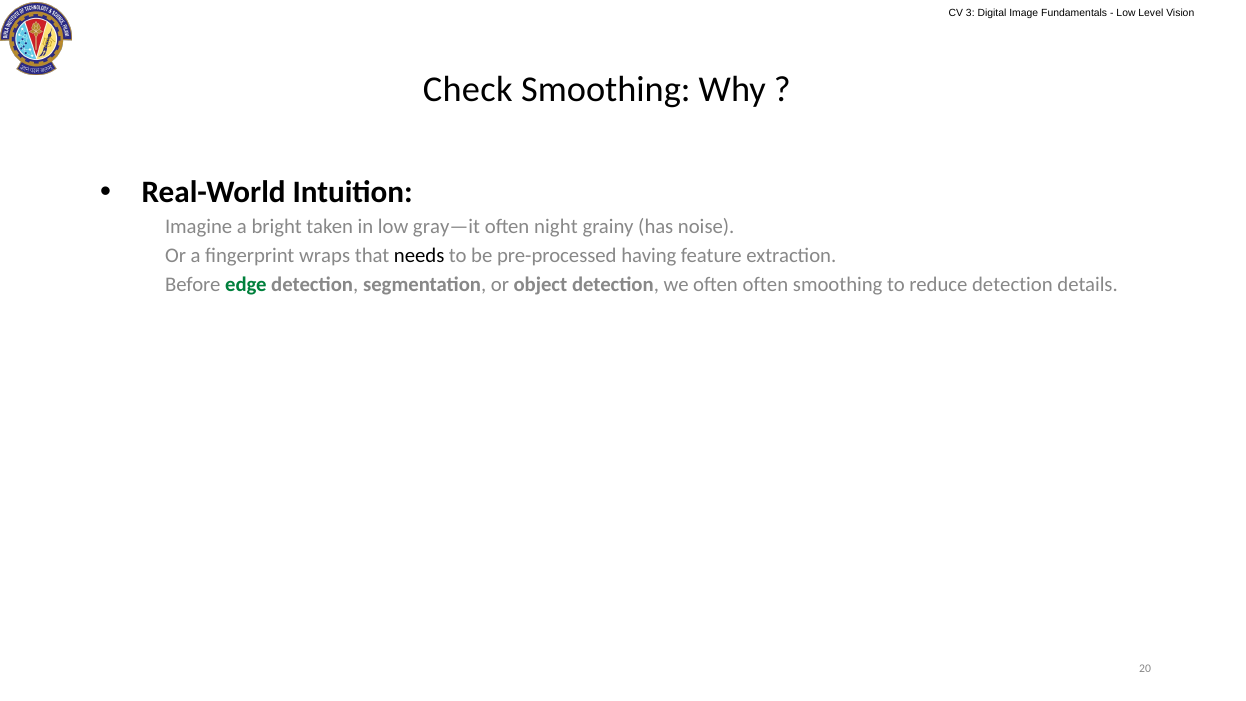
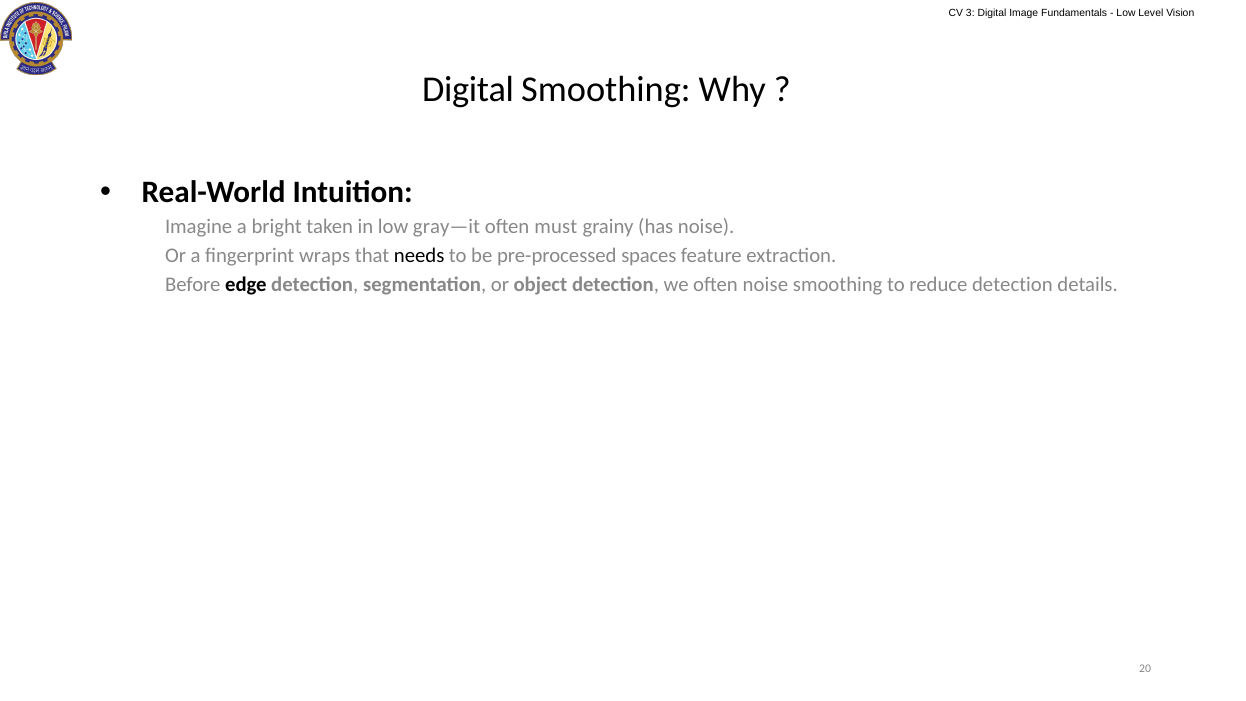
Check: Check -> Digital (468, 90)
night: night -> must (556, 226)
having: having -> spaces (649, 255)
edge colour: green -> black (246, 284)
often often: often -> noise (765, 284)
